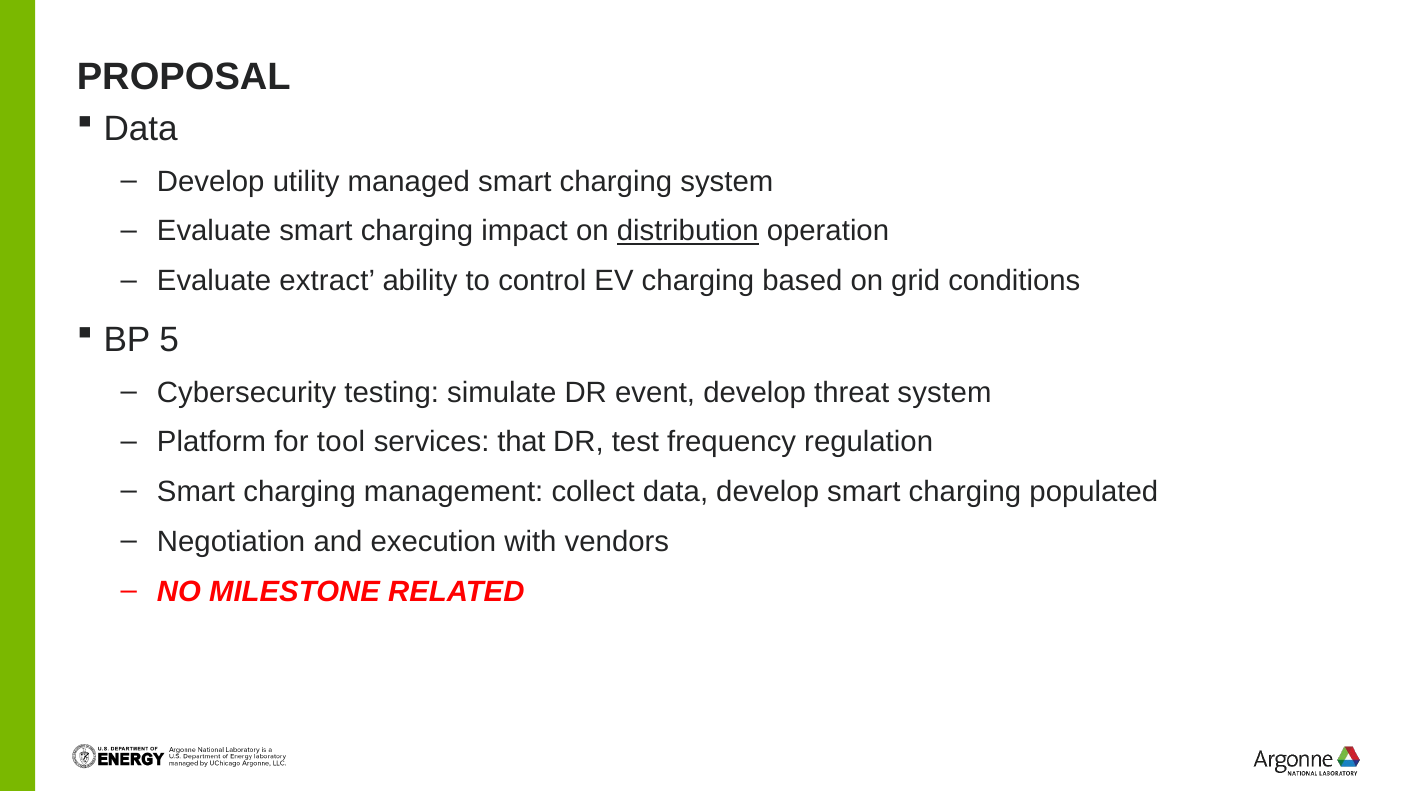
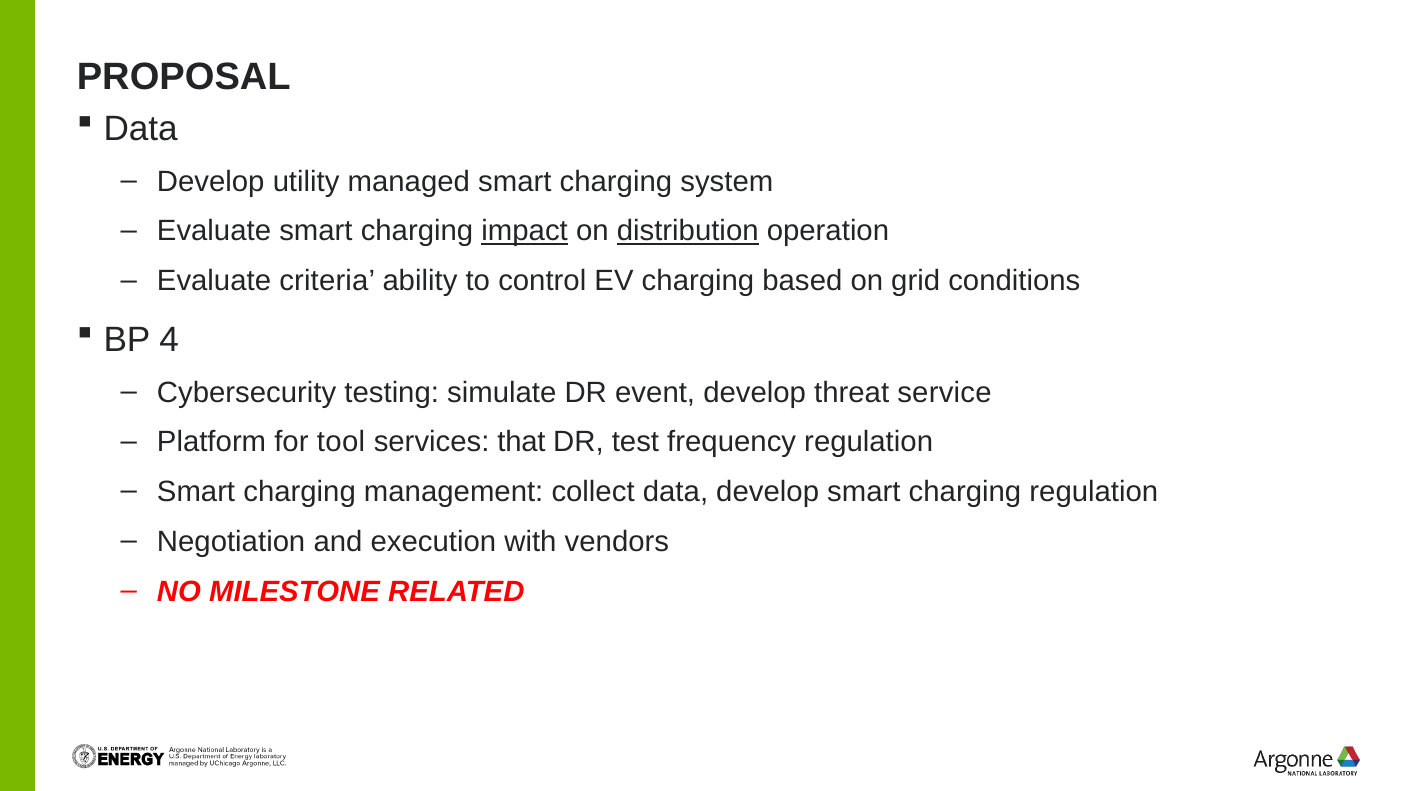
impact underline: none -> present (525, 231)
extract: extract -> criteria (327, 281)
5: 5 -> 4 (169, 340)
threat system: system -> service (944, 393)
charging populated: populated -> regulation (1094, 492)
